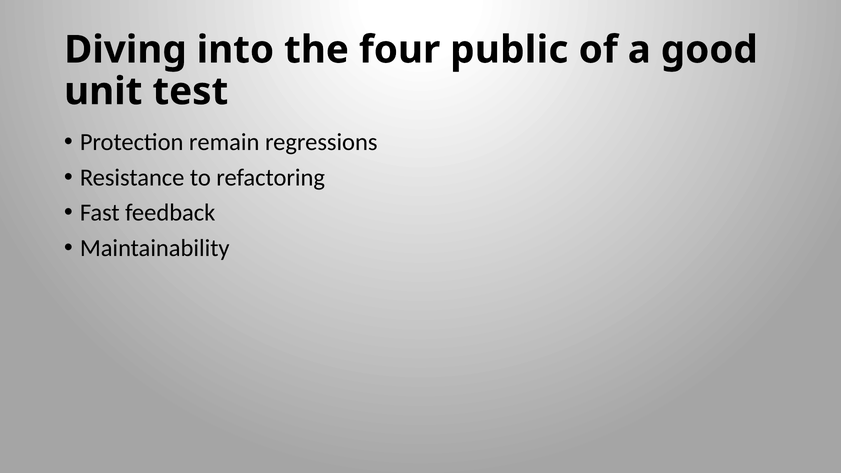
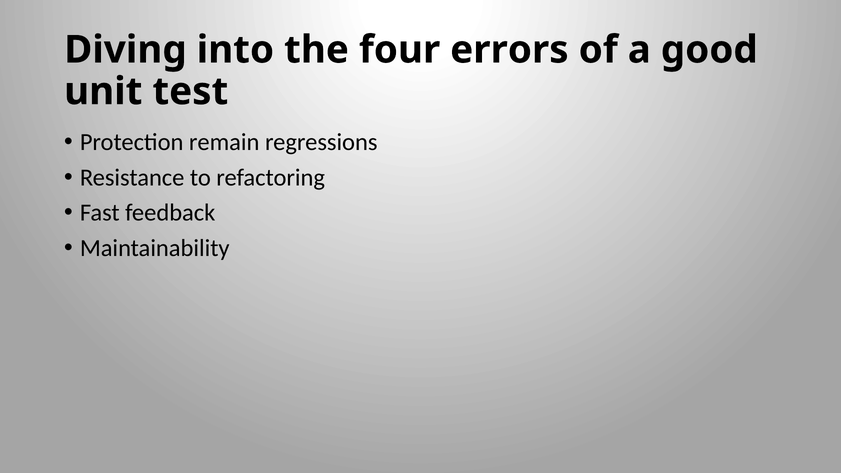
public: public -> errors (509, 50)
